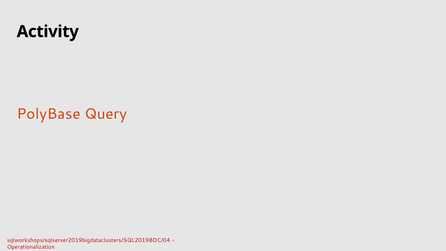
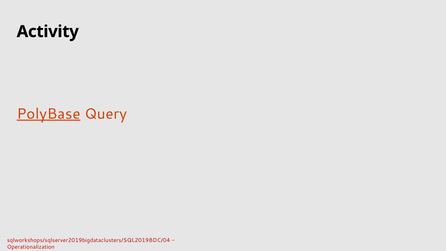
PolyBase underline: none -> present (49, 114)
